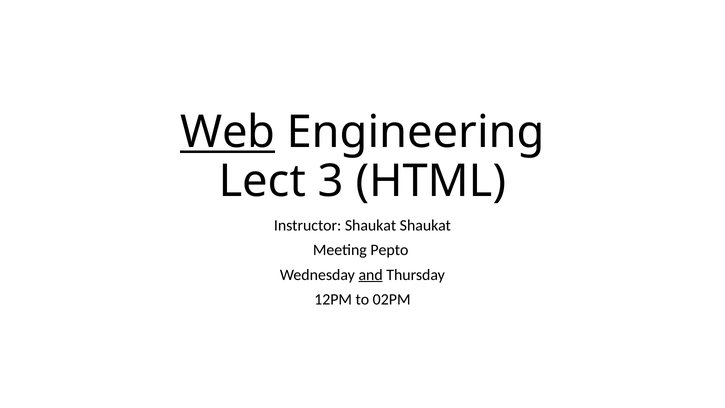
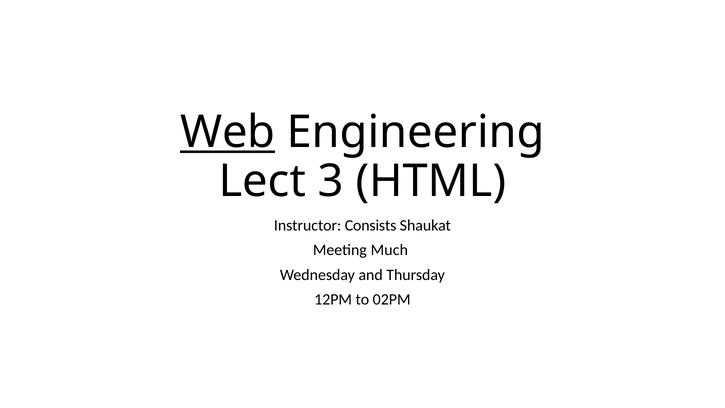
Instructor Shaukat: Shaukat -> Consists (371, 225)
Pepto: Pepto -> Much (389, 250)
and underline: present -> none (371, 275)
